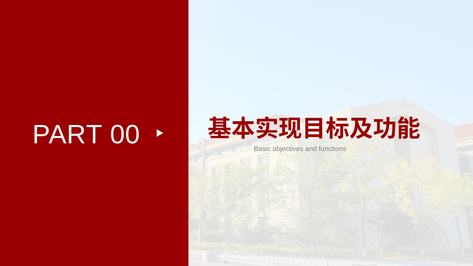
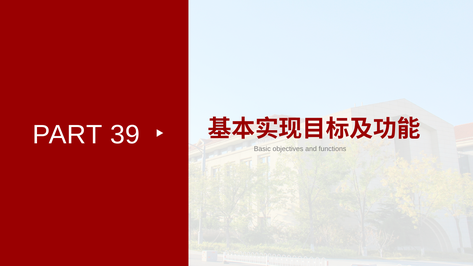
00: 00 -> 39 (125, 135)
